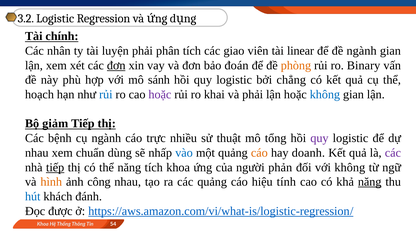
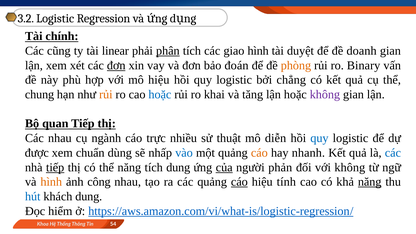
nhân: nhân -> cũng (59, 51)
luyện: luyện -> linear (115, 51)
phân underline: none -> present (168, 51)
giao viên: viên -> hình (258, 51)
linear: linear -> duyệt (300, 51)
đề ngành: ngành -> doanh (362, 51)
mô sánh: sánh -> hiệu (159, 80)
hoạch: hoạch -> chung (40, 94)
rủi colour: blue -> orange (106, 94)
hoặc colour: purple -> blue (160, 94)
và phải: phải -> tăng (253, 94)
không colour: blue -> purple (325, 94)
giảm: giảm -> quan (55, 124)
Các bệnh: bệnh -> nhau (60, 138)
tổng: tổng -> diễn (276, 138)
quy colour: purple -> blue (319, 138)
nhau: nhau -> được (37, 153)
doanh: doanh -> nhanh (308, 153)
các colour: purple -> blue (393, 153)
tích khoa: khoa -> dung (178, 167)
của underline: none -> present (224, 167)
cáo underline: none -> present (239, 182)
khách đánh: đánh -> dung (89, 196)
được: được -> hiểm (60, 211)
